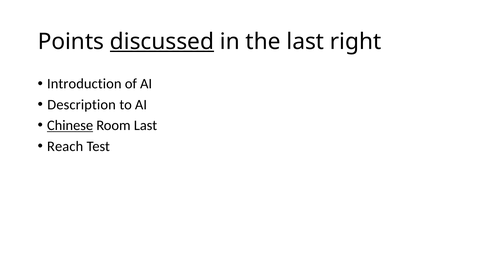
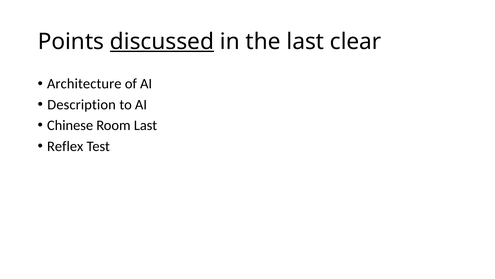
right: right -> clear (356, 42)
Introduction: Introduction -> Architecture (84, 84)
Chinese underline: present -> none (70, 125)
Reach: Reach -> Reflex (65, 146)
